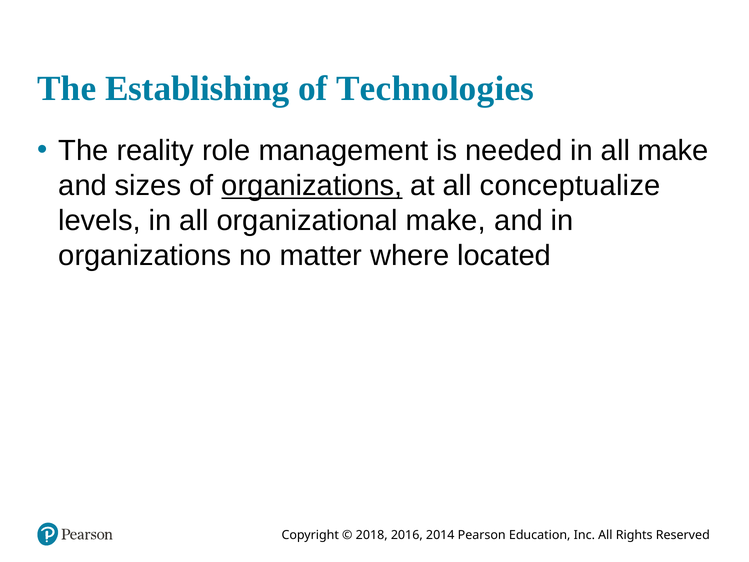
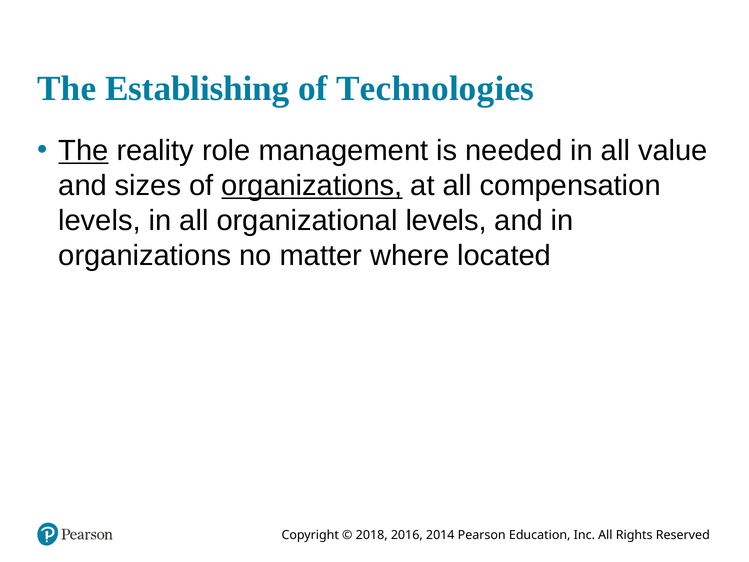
The underline: none -> present (83, 151)
all make: make -> value (673, 151)
conceptualize: conceptualize -> compensation (570, 186)
organizational make: make -> levels (446, 221)
